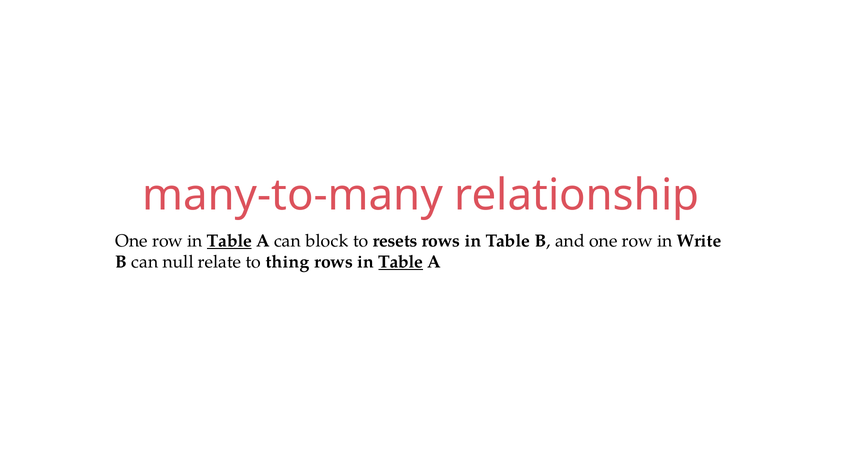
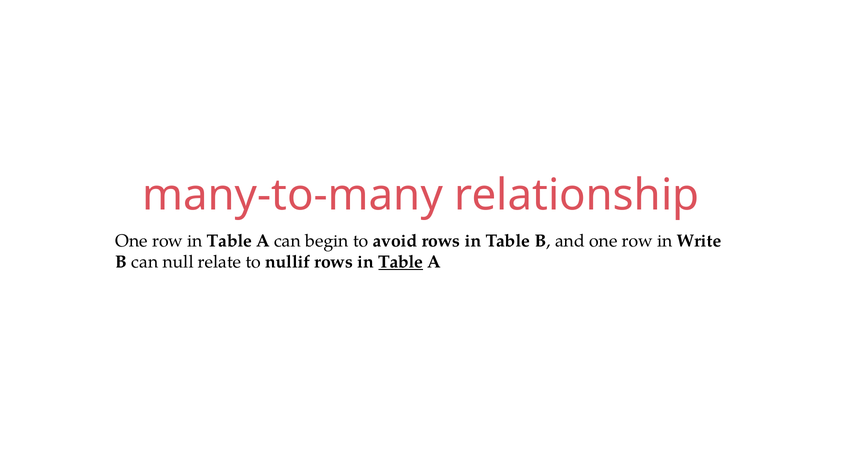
Table underline: present -> none (229, 241)
block: block -> begin (327, 241)
resets: resets -> avoid (395, 241)
thing: thing -> nullif (288, 262)
